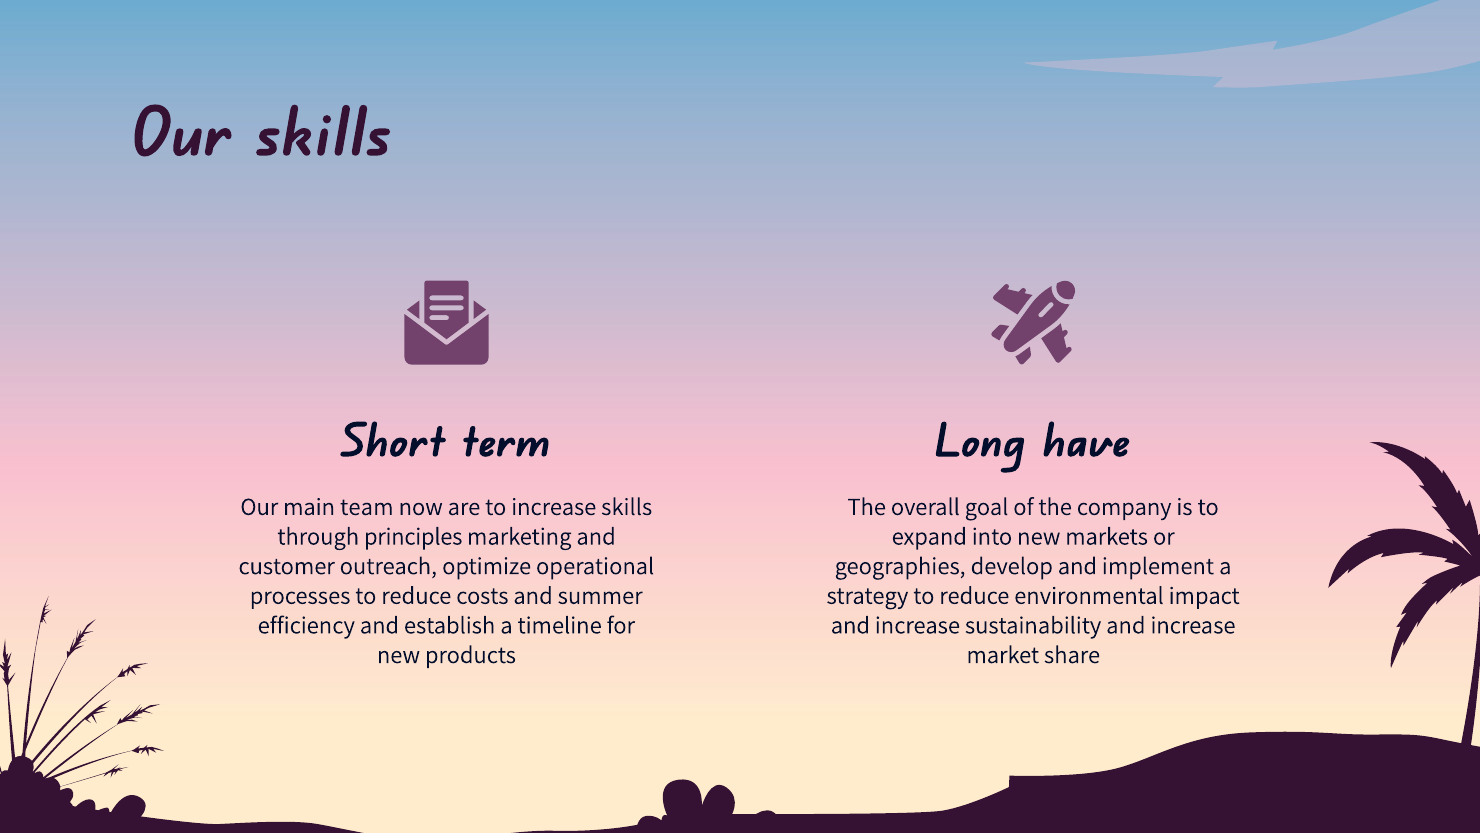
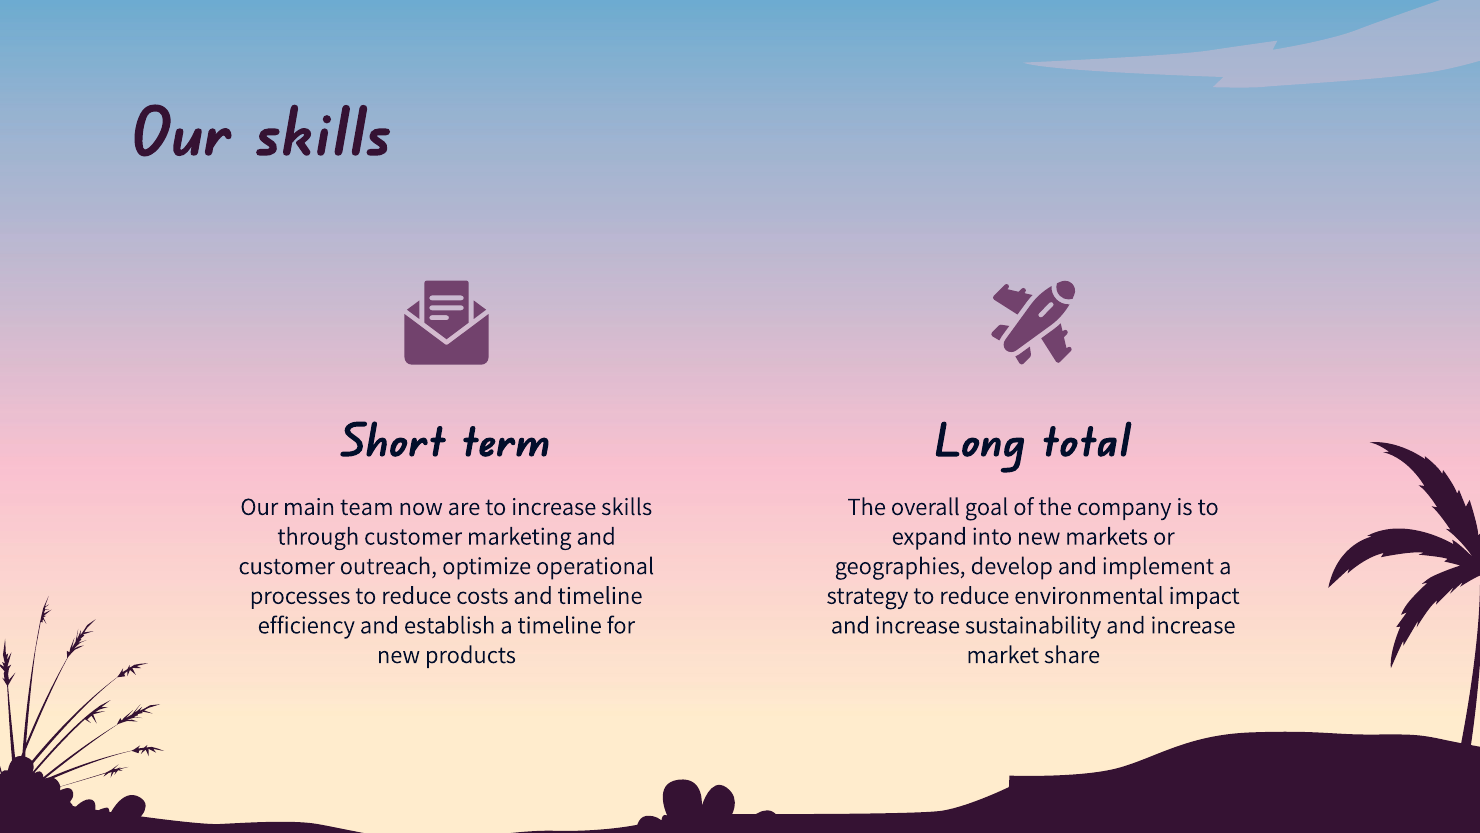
have: have -> total (1087, 441)
through principles: principles -> customer (413, 536)
and summer: summer -> timeline (600, 595)
